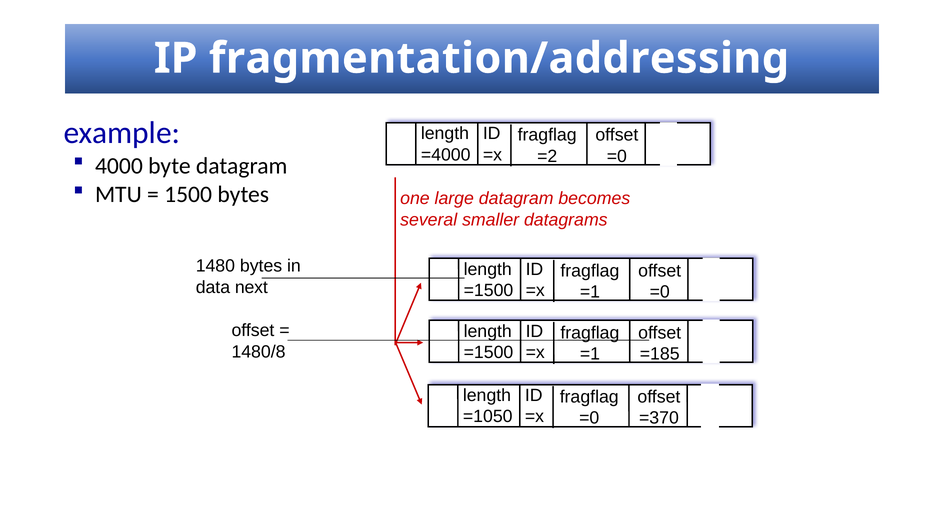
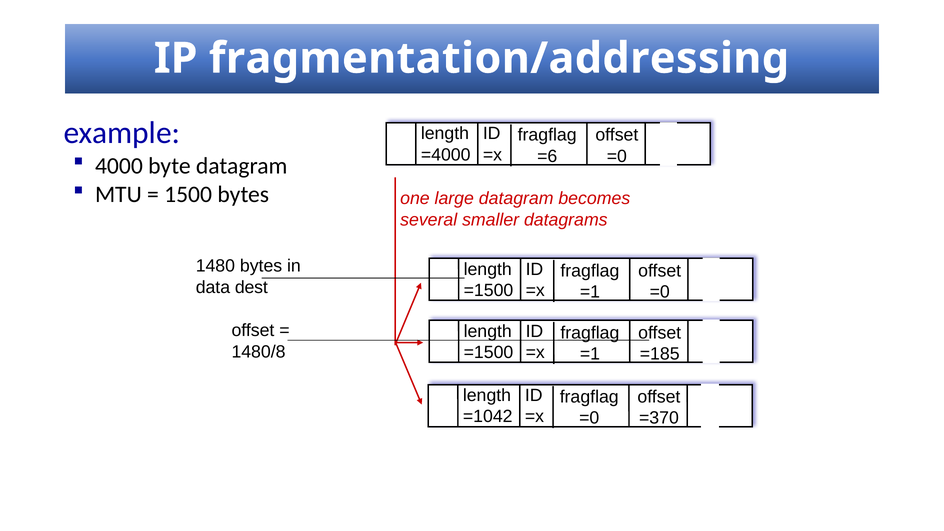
=2: =2 -> =6 (547, 156)
next: next -> dest (251, 287)
=1050: =1050 -> =1042 (488, 417)
